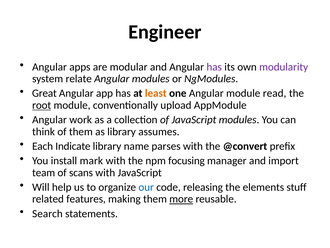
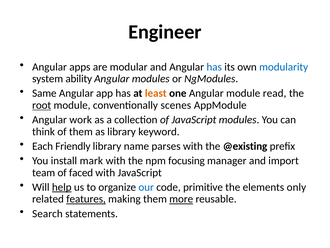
has colour: purple -> blue (214, 67)
modularity colour: purple -> blue (284, 67)
relate: relate -> ability (79, 79)
Great: Great -> Same (44, 93)
upload: upload -> scenes (176, 105)
assumes: assumes -> keyword (159, 131)
Indicate: Indicate -> Friendly (73, 146)
@convert: @convert -> @existing (245, 146)
scans: scans -> faced (81, 172)
help underline: none -> present (62, 187)
releasing: releasing -> primitive (203, 187)
stuff: stuff -> only (296, 187)
features underline: none -> present (86, 199)
